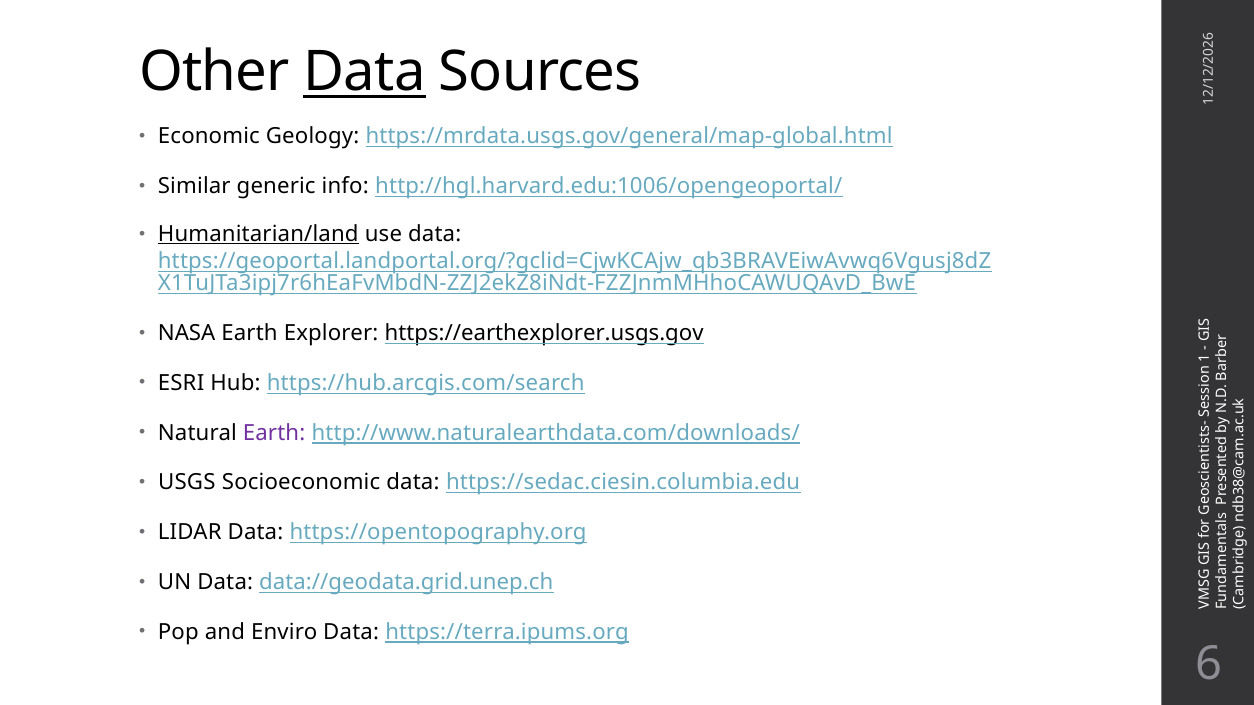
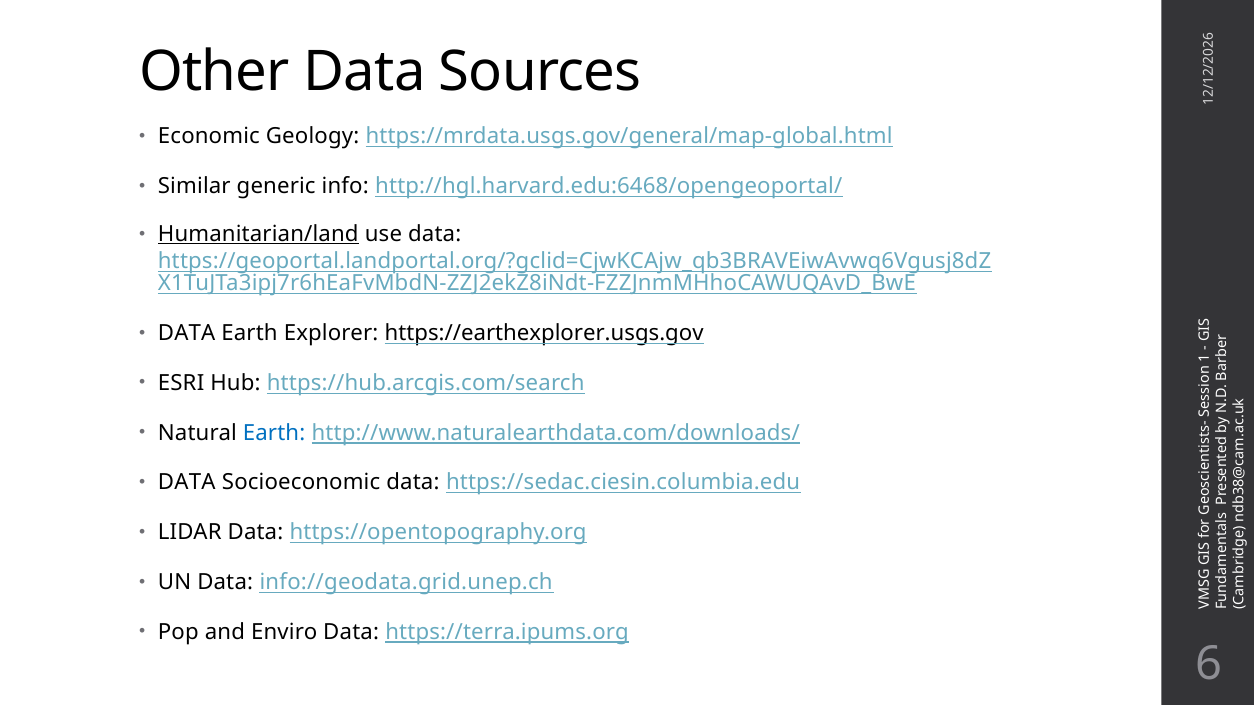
Data underline: present -> none (365, 72)
http://hgl.harvard.edu:1006/opengeoportal/: http://hgl.harvard.edu:1006/opengeoportal/ -> http://hgl.harvard.edu:6468/opengeoportal/ (609, 186)
NASA: NASA -> DATA (187, 333)
Earth colour: purple -> blue (274, 433)
USGS: USGS -> DATA (187, 483)
data://geodata.grid.unep.ch: data://geodata.grid.unep.ch -> info://geodata.grid.unep.ch (406, 582)
